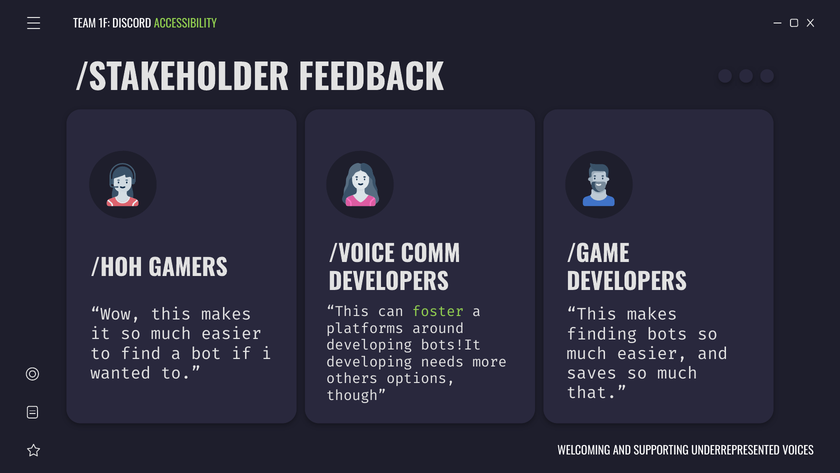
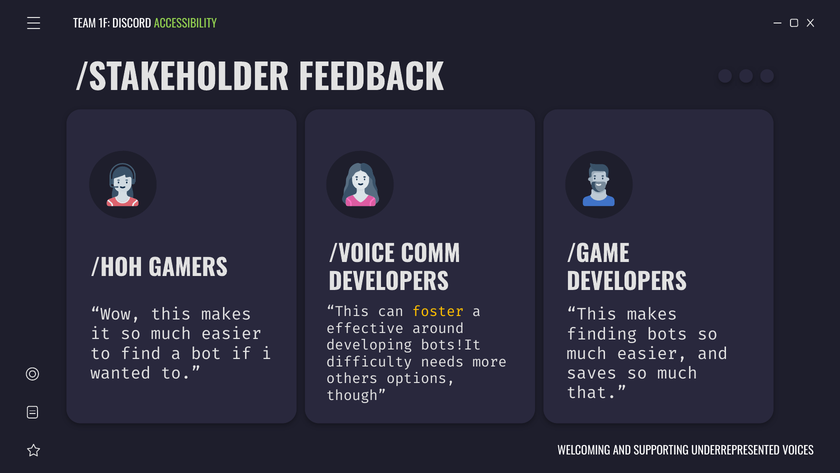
foster colour: light green -> yellow (438, 311)
platforms: platforms -> effective (365, 328)
developing: developing -> difficulty (369, 362)
